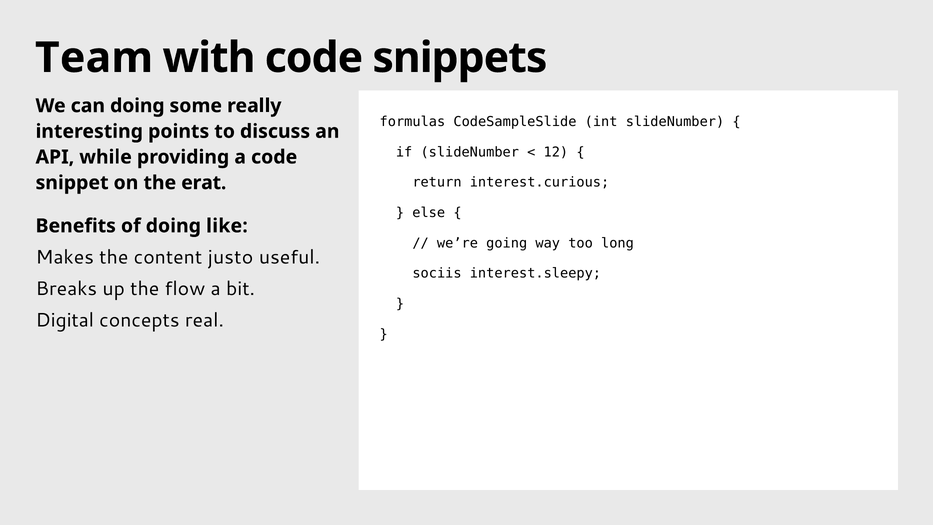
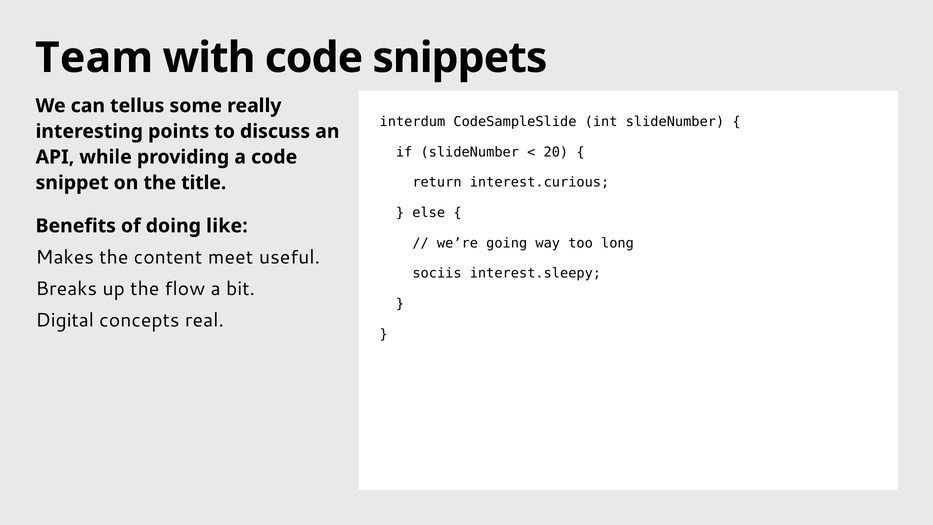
can doing: doing -> tellus (137, 106)
formulas: formulas -> interdum (412, 122)
12: 12 -> 20 (556, 152)
erat: erat -> title (204, 183)
justo: justo -> meet (231, 257)
